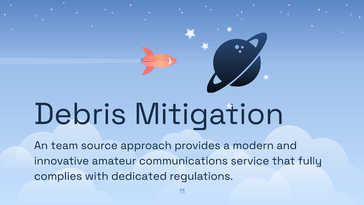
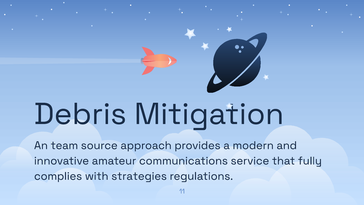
dedicated: dedicated -> strategies (139, 176)
